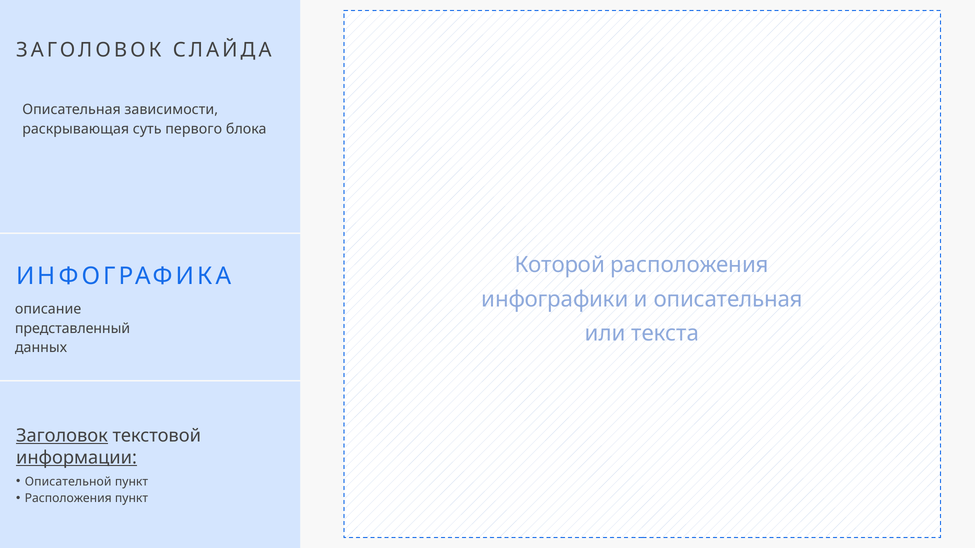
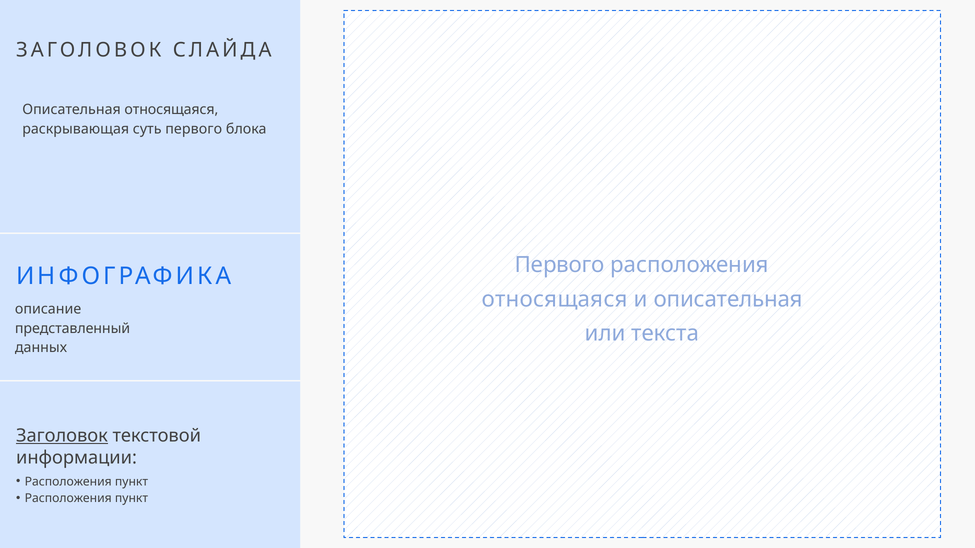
Описательная зависимости: зависимости -> относящаяся (171, 110)
Которой: Которой -> Первого (560, 265)
инфографики: инфографики -> относящаяся (555, 299)
информации underline: present -> none (76, 458)
Описательной: Описательной -> Расположения (68, 482)
